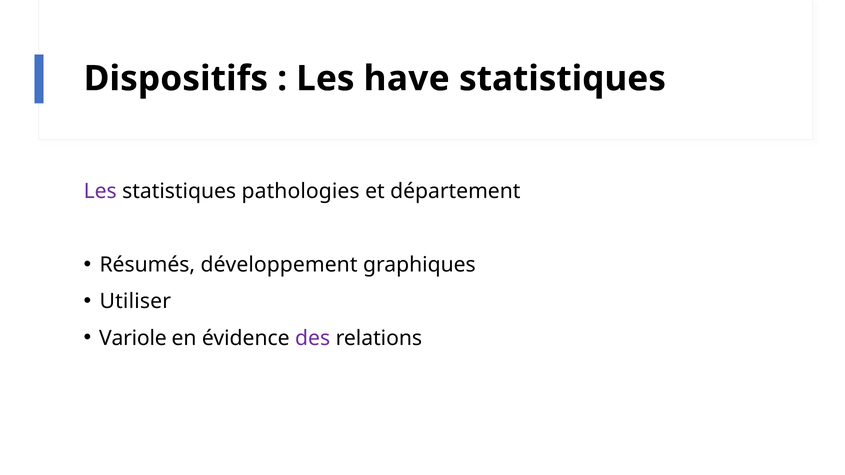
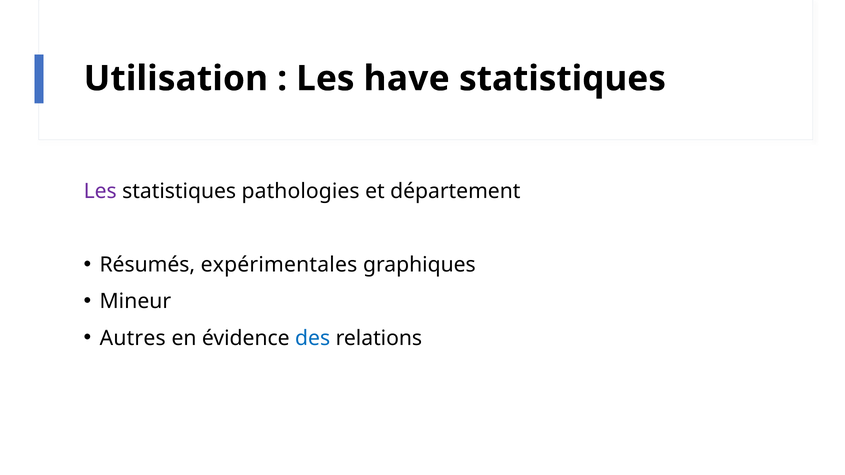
Dispositifs: Dispositifs -> Utilisation (176, 79)
développement: développement -> expérimentales (279, 265)
Utiliser: Utiliser -> Mineur (135, 302)
Variole: Variole -> Autres (133, 338)
des colour: purple -> blue (313, 338)
